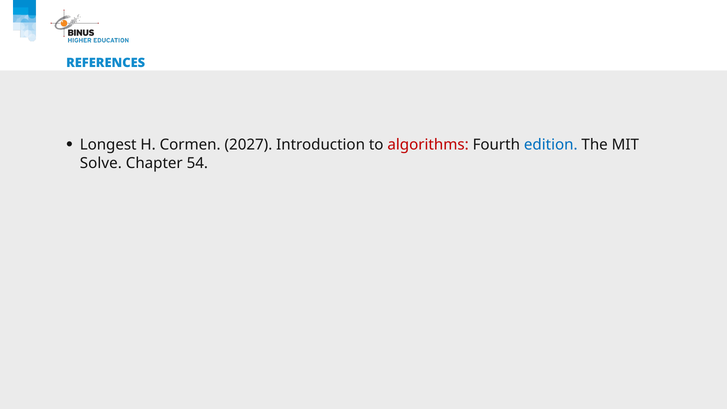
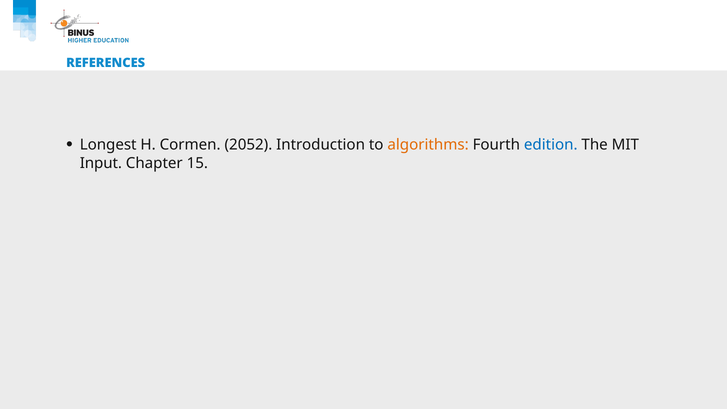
2027: 2027 -> 2052 (248, 145)
algorithms colour: red -> orange (428, 145)
Solve: Solve -> Input (101, 163)
54: 54 -> 15 (197, 163)
